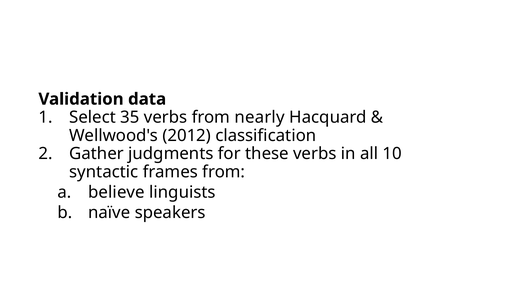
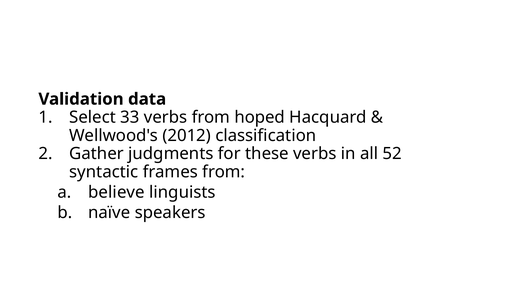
35: 35 -> 33 (130, 117)
nearly: nearly -> hoped (260, 117)
10: 10 -> 52 (392, 154)
